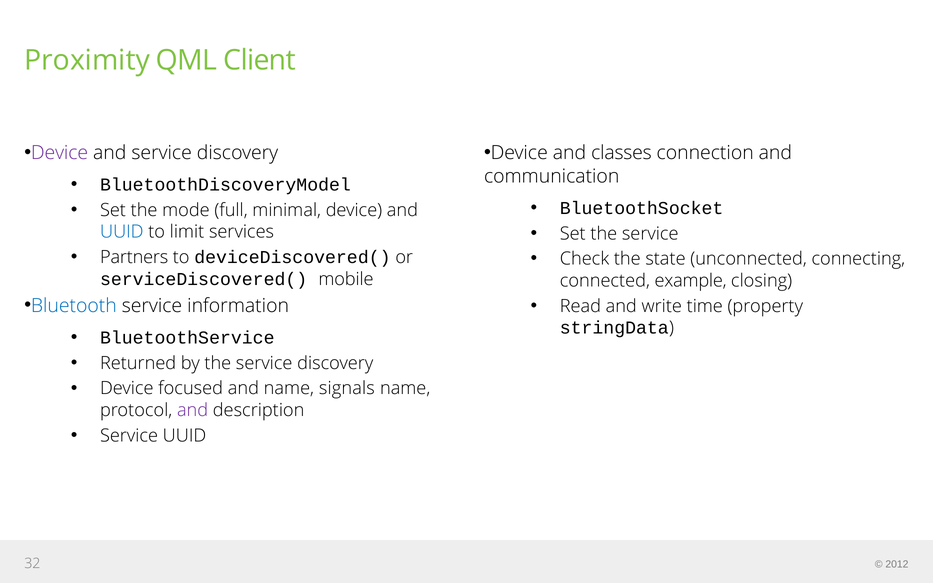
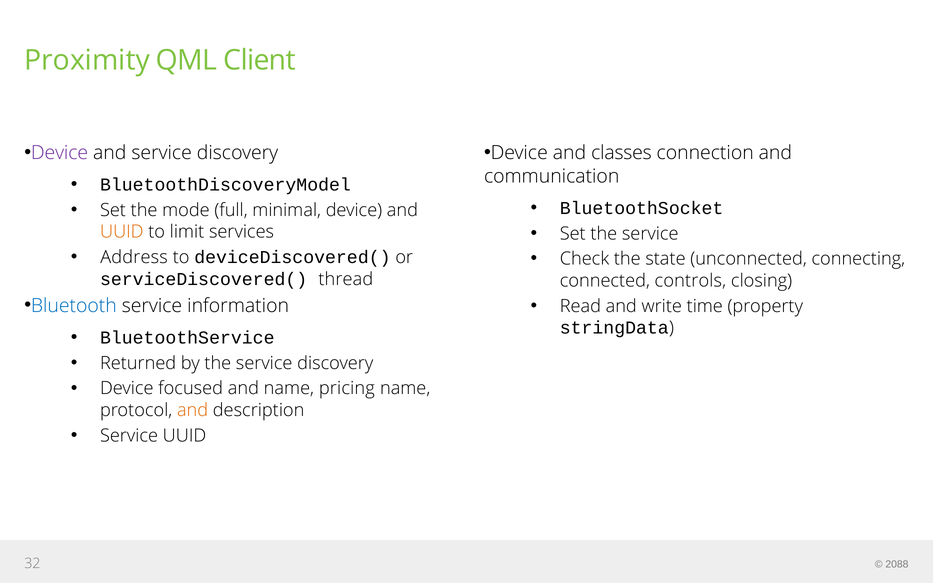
UUID colour: blue -> orange (122, 232)
Partners: Partners -> Address (134, 257)
mobile: mobile -> thread (346, 279)
example: example -> controls (690, 281)
signals: signals -> pricing (347, 389)
and colour: purple -> orange (193, 410)
2012: 2012 -> 2088 (897, 565)
